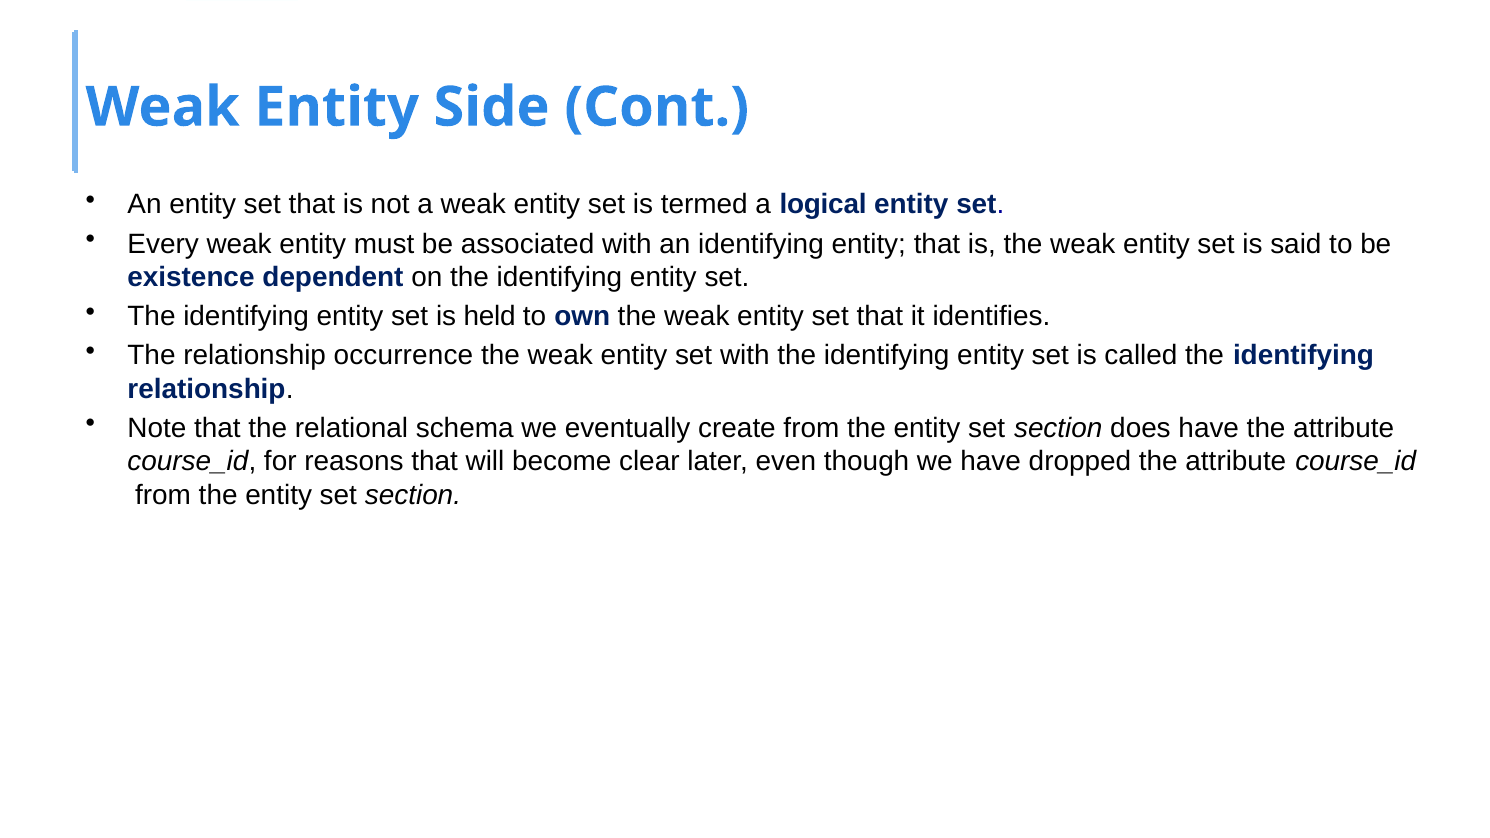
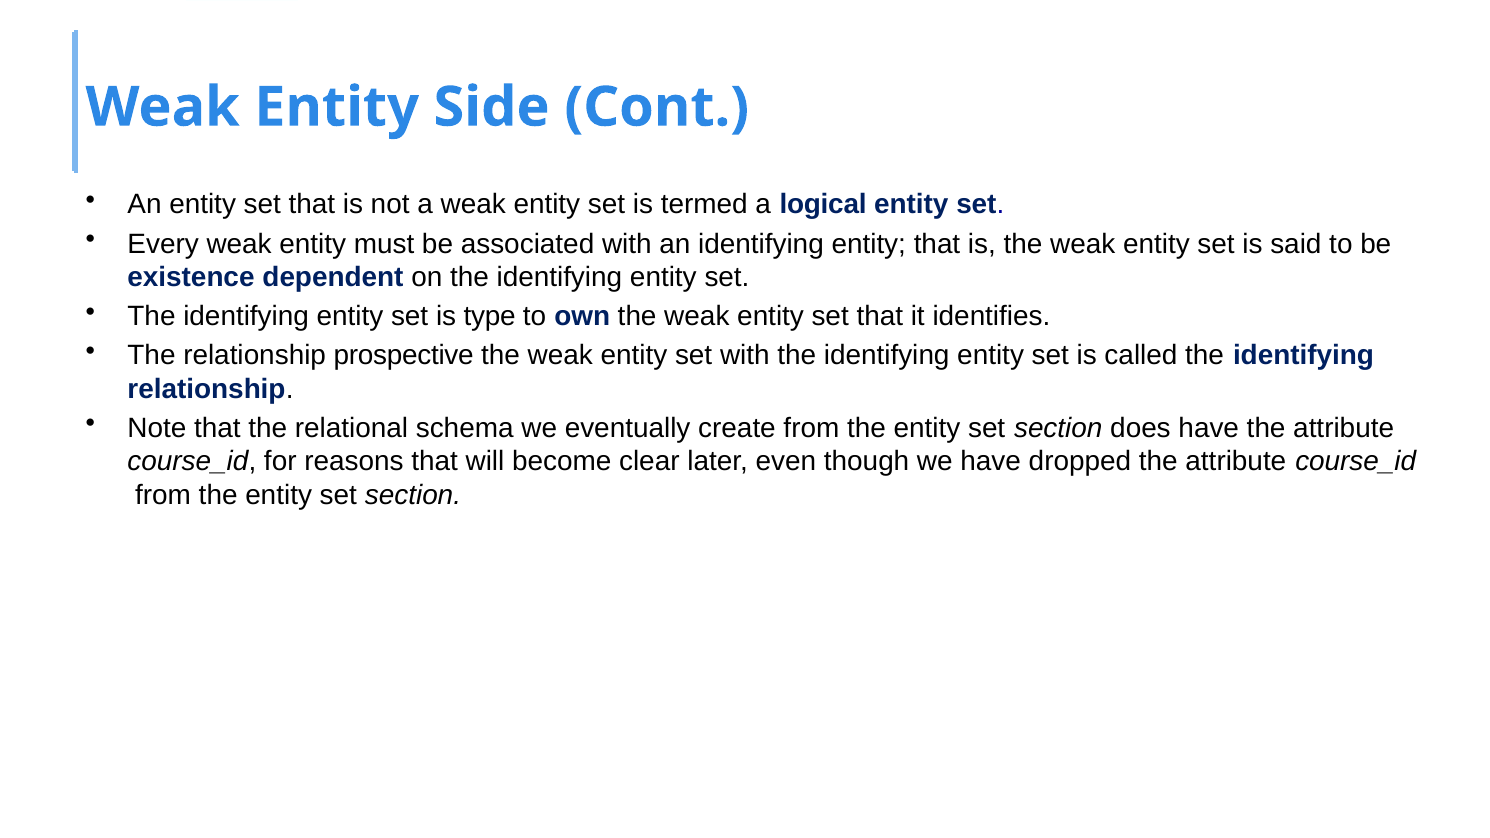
held: held -> type (490, 316)
occurrence: occurrence -> prospective (404, 356)
